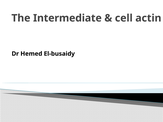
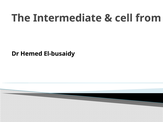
actin: actin -> from (148, 18)
